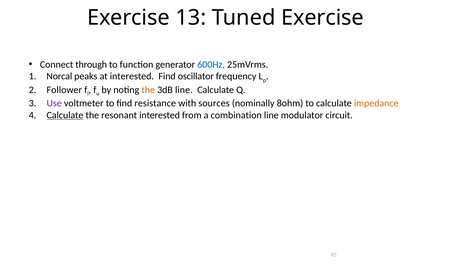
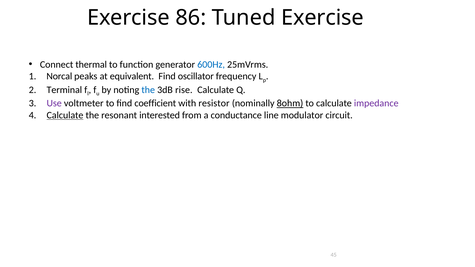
13: 13 -> 86 (191, 18)
through: through -> thermal (91, 65)
at interested: interested -> equivalent (132, 76)
Follower: Follower -> Terminal (64, 90)
the colour: orange -> blue (148, 90)
3dB line: line -> rise (184, 90)
resistance: resistance -> coefficient (155, 103)
sources: sources -> resistor (214, 103)
8ohm underline: none -> present (290, 103)
impedance colour: orange -> purple (376, 103)
combination: combination -> conductance (236, 115)
